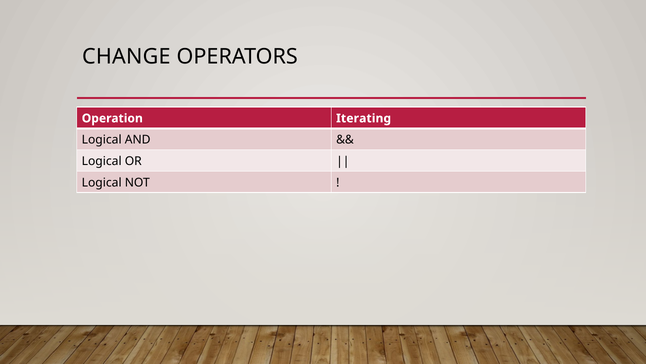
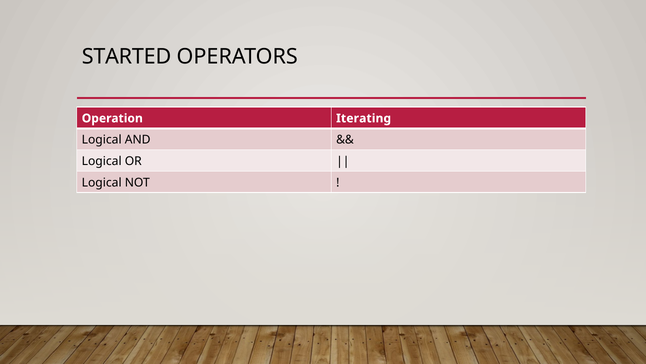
CHANGE: CHANGE -> STARTED (126, 57)
